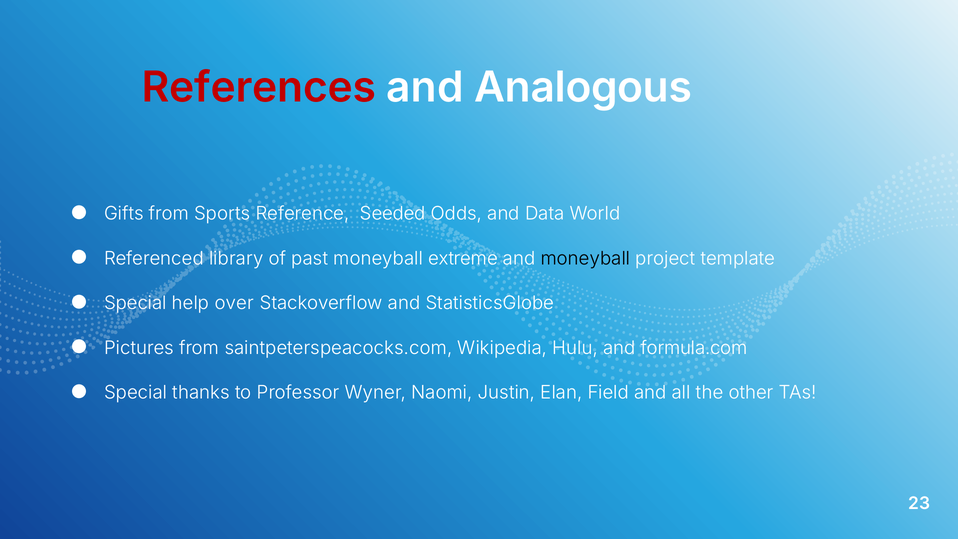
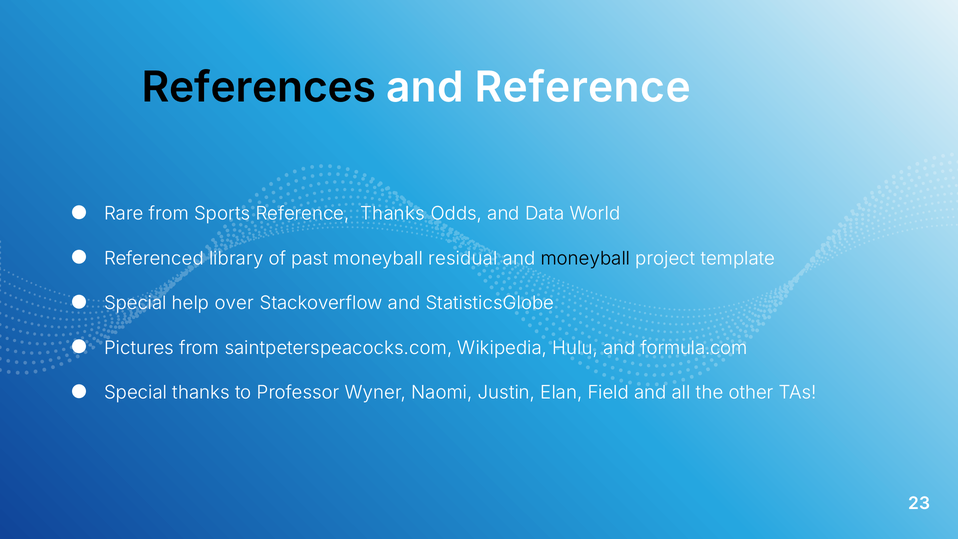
References colour: red -> black (259, 88)
and Analogous: Analogous -> Reference (583, 88)
Gifts: Gifts -> Rare (124, 214)
Reference Seeded: Seeded -> Thanks (393, 214)
extreme: extreme -> residual (463, 258)
